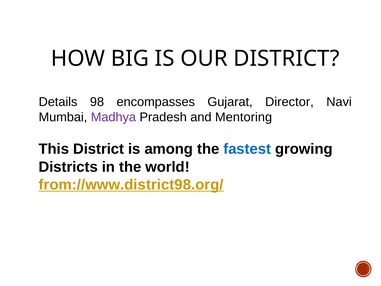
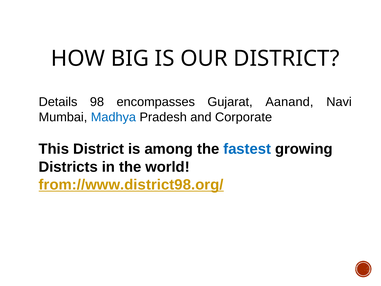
Director: Director -> Aanand (289, 102)
Madhya colour: purple -> blue (113, 117)
Mentoring: Mentoring -> Corporate (244, 117)
